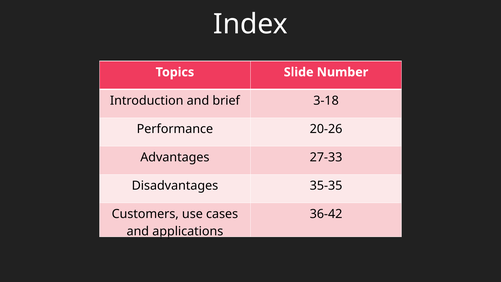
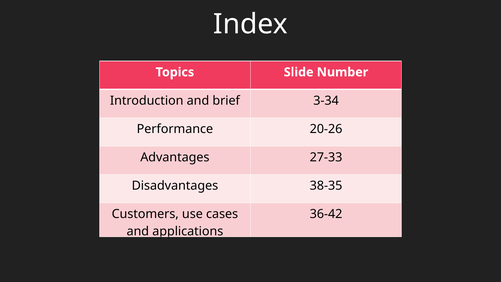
3-18: 3-18 -> 3-34 (326, 101)
35-35: 35-35 -> 38-35 (326, 186)
